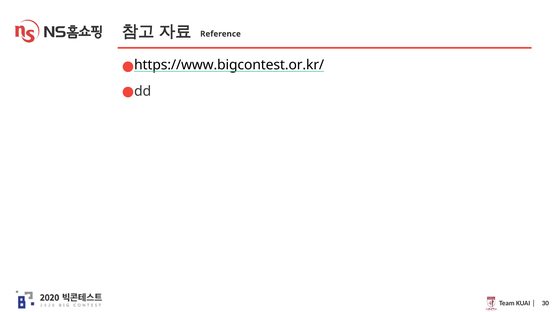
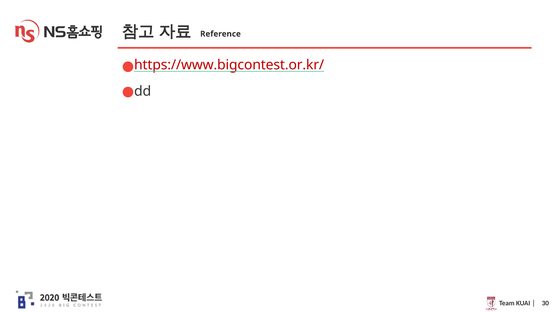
https://www.bigcontest.or.kr/ colour: black -> red (229, 65)
